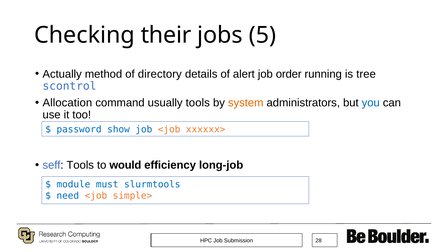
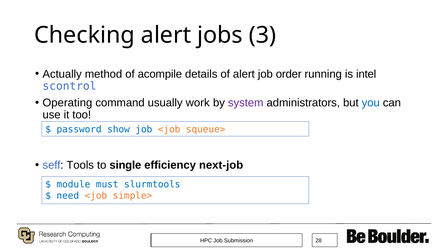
Checking their: their -> alert (166, 35)
5: 5 -> 3 (262, 35)
directory: directory -> acompile (160, 74)
tree: tree -> intel (366, 74)
Allocation: Allocation -> Operating (67, 103)
usually tools: tools -> work (198, 103)
system colour: orange -> purple (246, 103)
xxxxxx>: xxxxxx> -> squeue> (206, 129)
would: would -> single (125, 165)
long-job: long-job -> next-job (221, 165)
